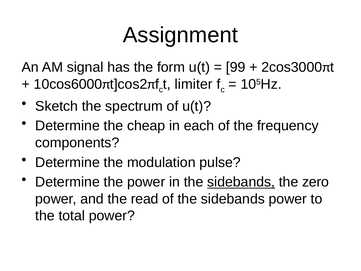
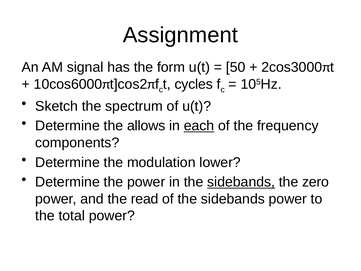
99: 99 -> 50 (236, 67)
limiter: limiter -> cycles (194, 84)
cheap: cheap -> allows (146, 126)
each underline: none -> present (199, 126)
pulse: pulse -> lower (220, 162)
